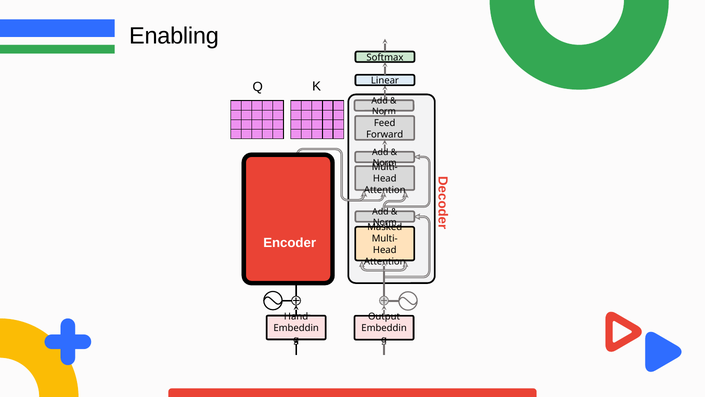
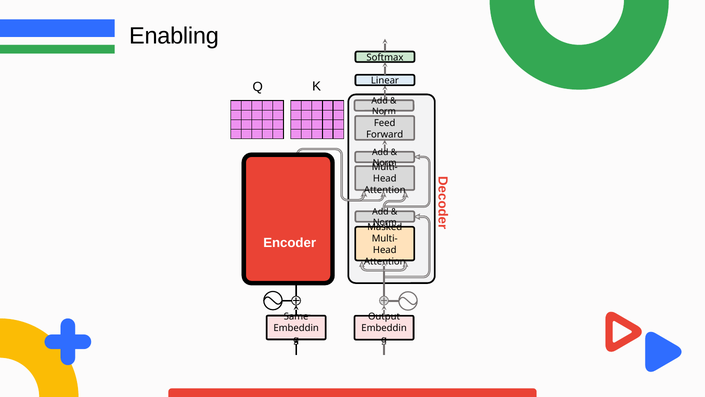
Hand: Hand -> Same (296, 316)
